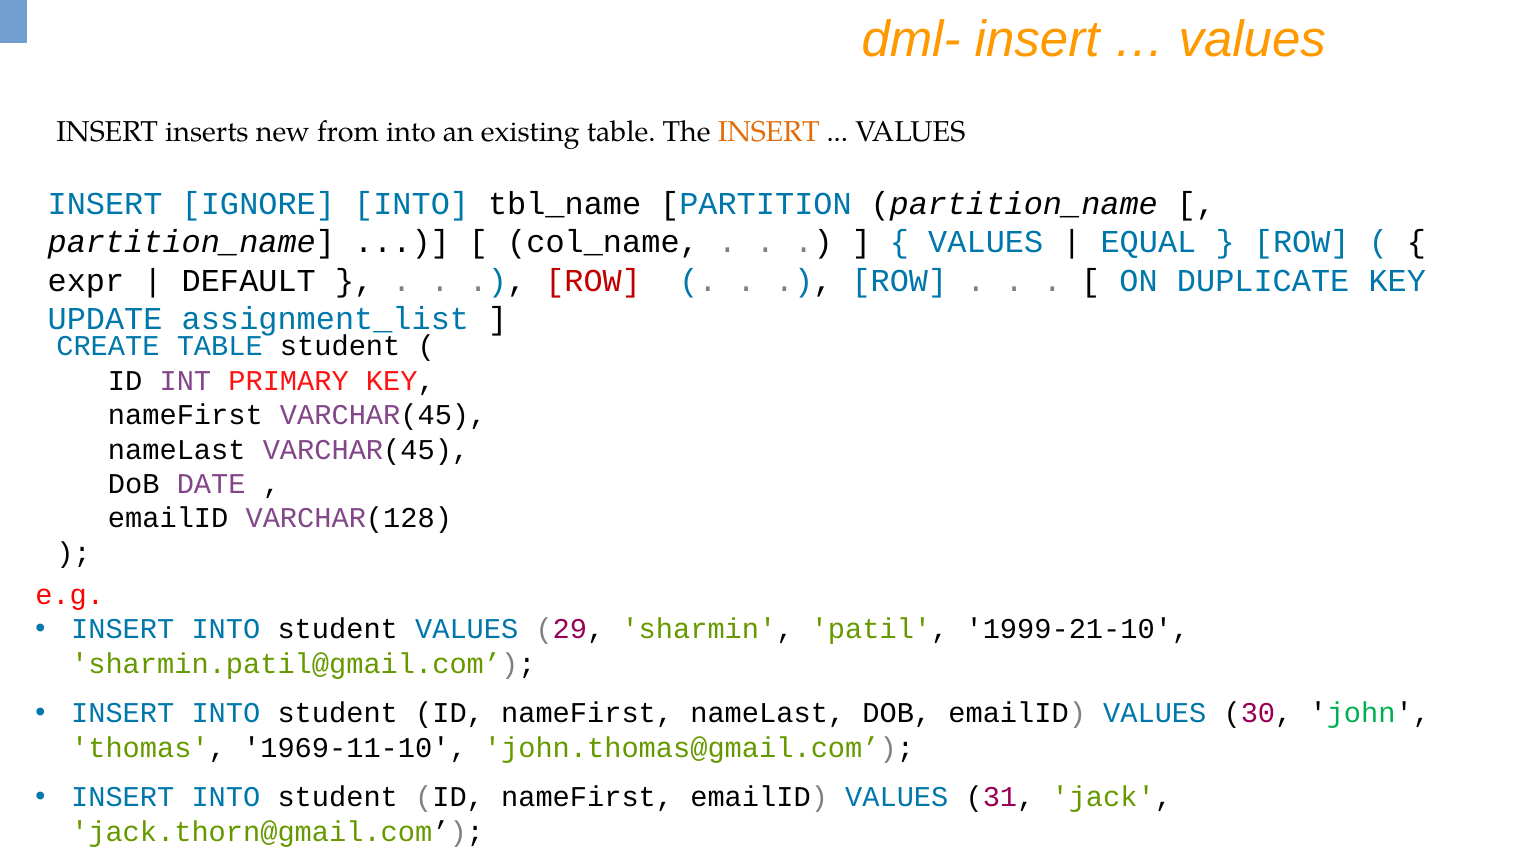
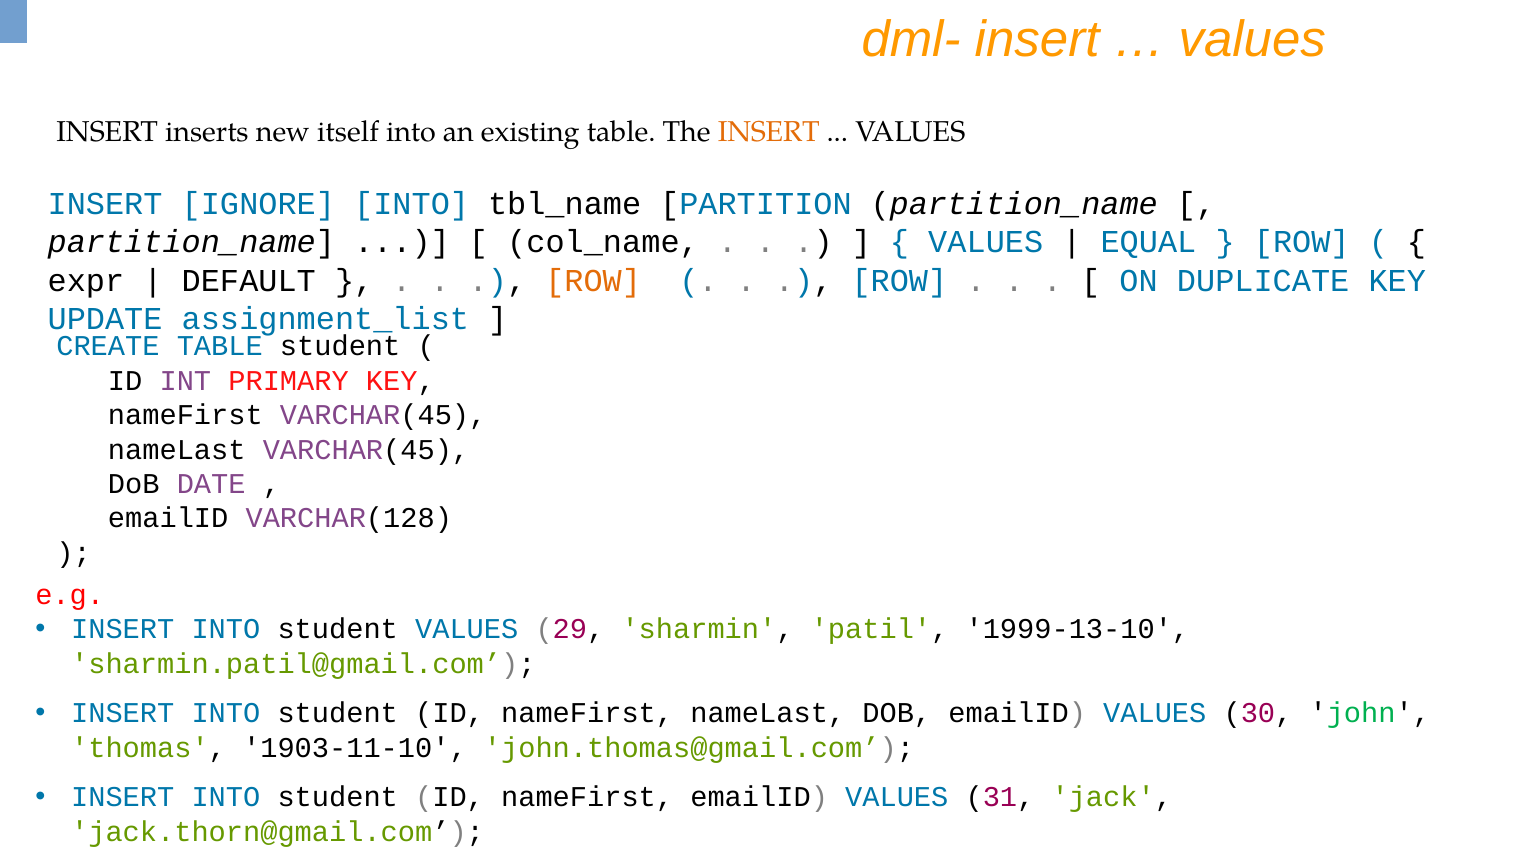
from: from -> itself (348, 132)
ROW colour: red -> orange (593, 281)
1999-21-10: 1999-21-10 -> 1999-13-10 (1077, 629)
1969-11-10: 1969-11-10 -> 1903-11-10 (355, 748)
